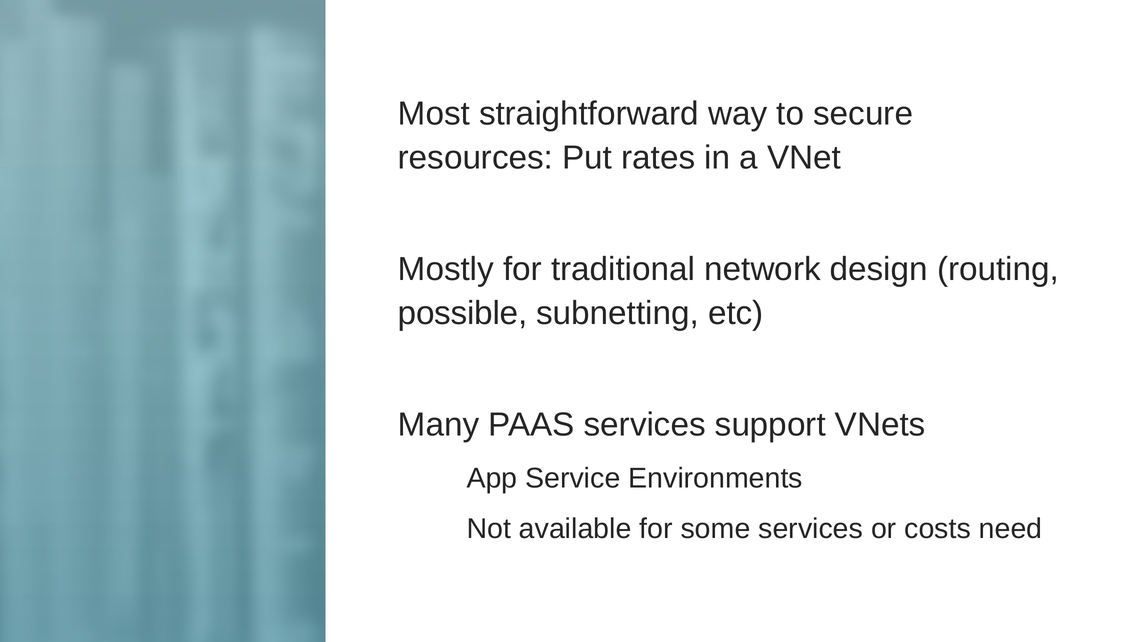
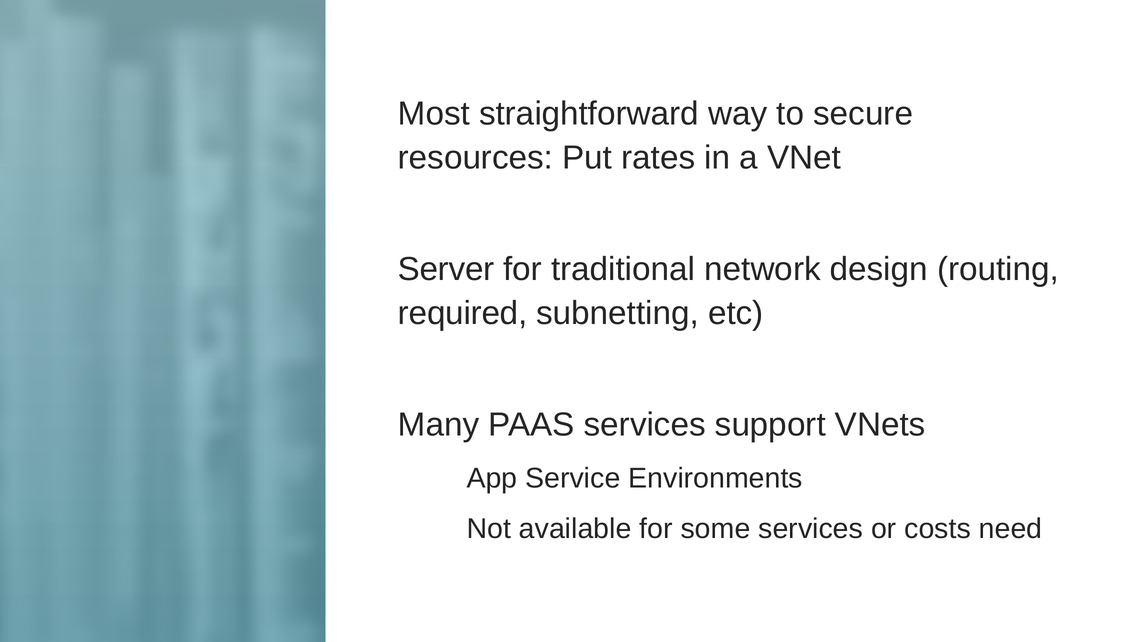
Mostly: Mostly -> Server (446, 269)
possible: possible -> required (463, 313)
